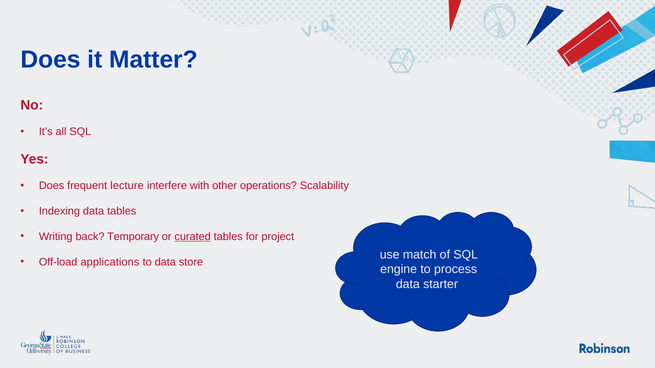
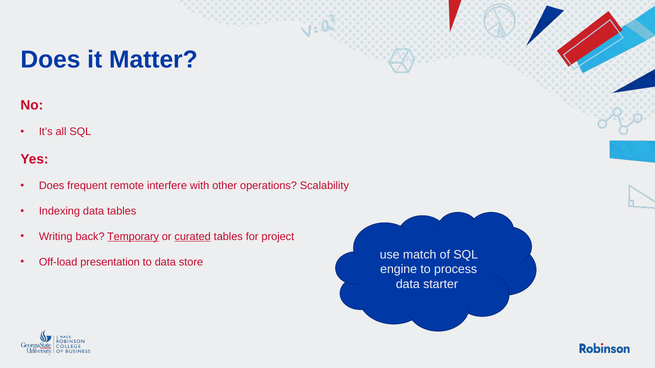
lecture: lecture -> remote (127, 186)
Temporary underline: none -> present (133, 237)
applications: applications -> presentation (110, 262)
